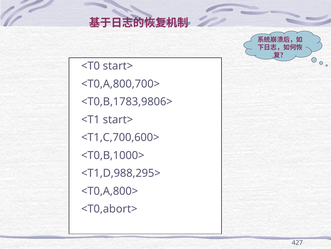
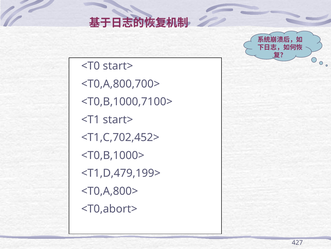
<T0,B,1783,9806>: <T0,B,1783,9806> -> <T0,B,1000,7100> (127, 101)
<T1,C,700,600>: <T1,C,700,600> -> <T1,C,702,452> (120, 137)
<T1,D,988,295>: <T1,D,988,295> -> <T1,D,479,199> (121, 173)
